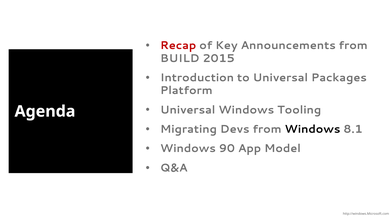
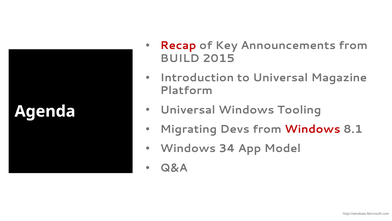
Packages: Packages -> Magazine (339, 77)
Windows colour: black -> red (312, 129)
90: 90 -> 34 (227, 148)
